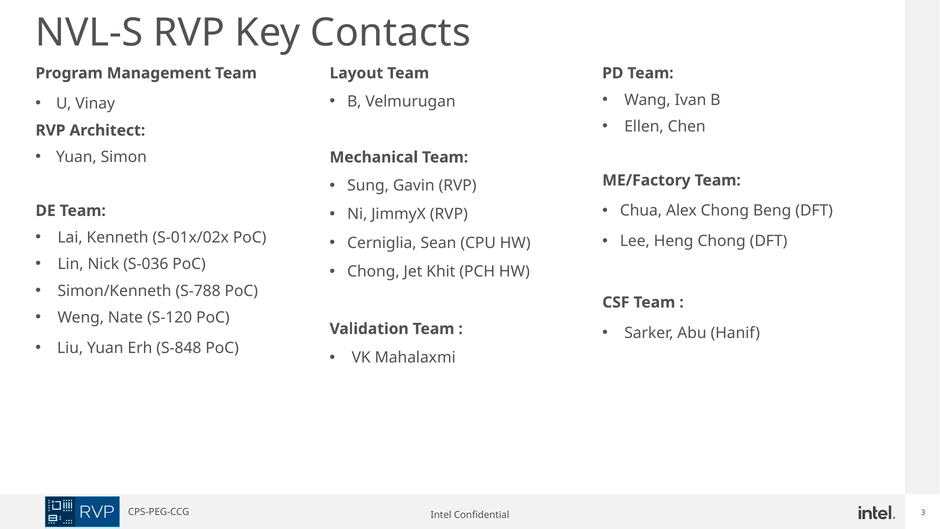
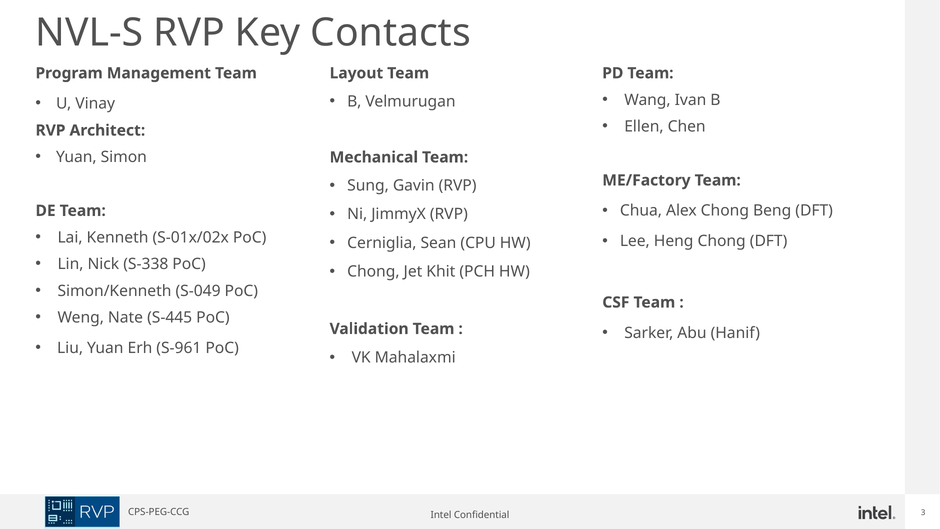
S-036: S-036 -> S-338 (146, 264)
S-788: S-788 -> S-049 (198, 291)
S-120: S-120 -> S-445 (170, 318)
S-848: S-848 -> S-961 (179, 348)
